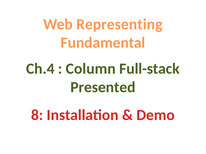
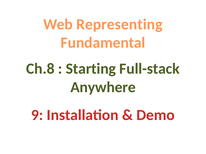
Ch.4: Ch.4 -> Ch.8 (40, 69)
Column: Column -> Starting (91, 69)
Presented: Presented -> Anywhere (103, 87)
8: 8 -> 9 (37, 115)
